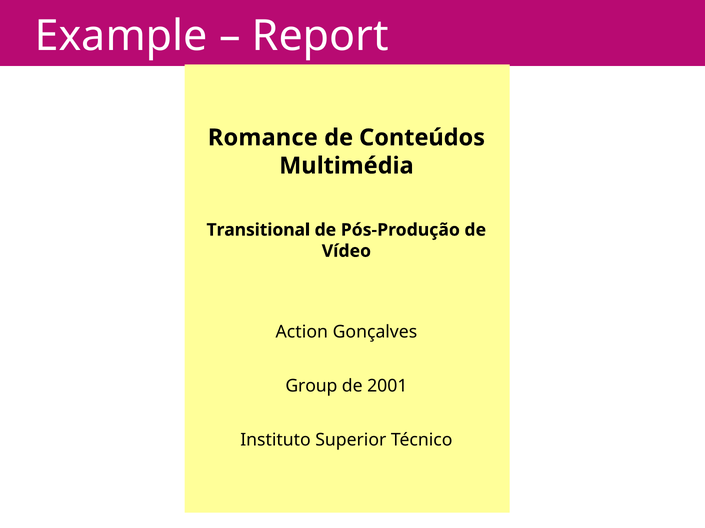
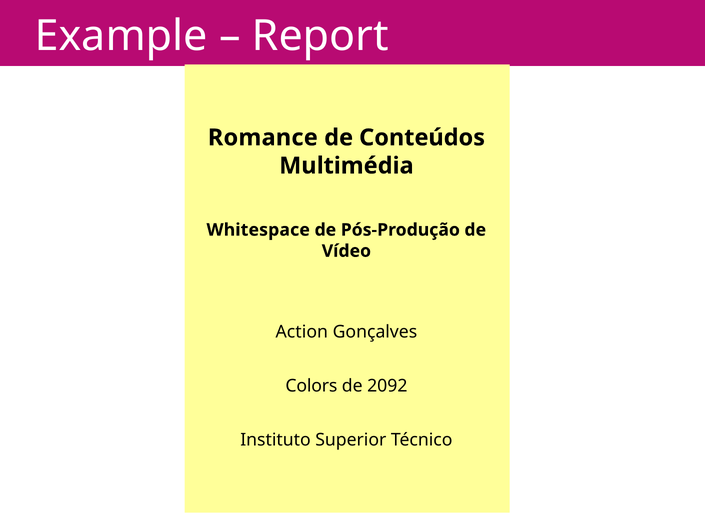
Transitional: Transitional -> Whitespace (258, 230)
Group: Group -> Colors (311, 387)
2001: 2001 -> 2092 (387, 387)
